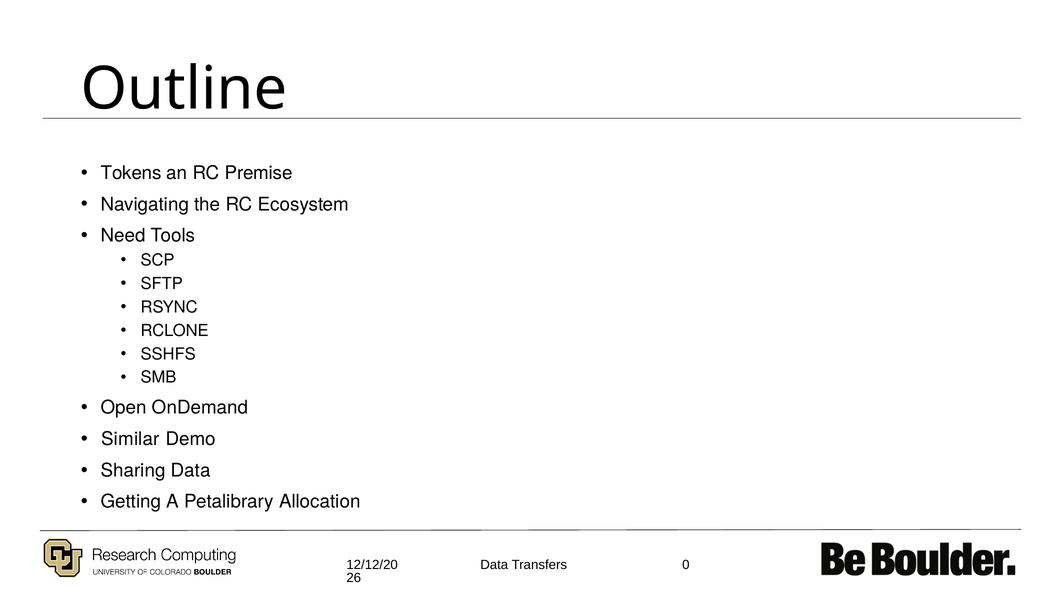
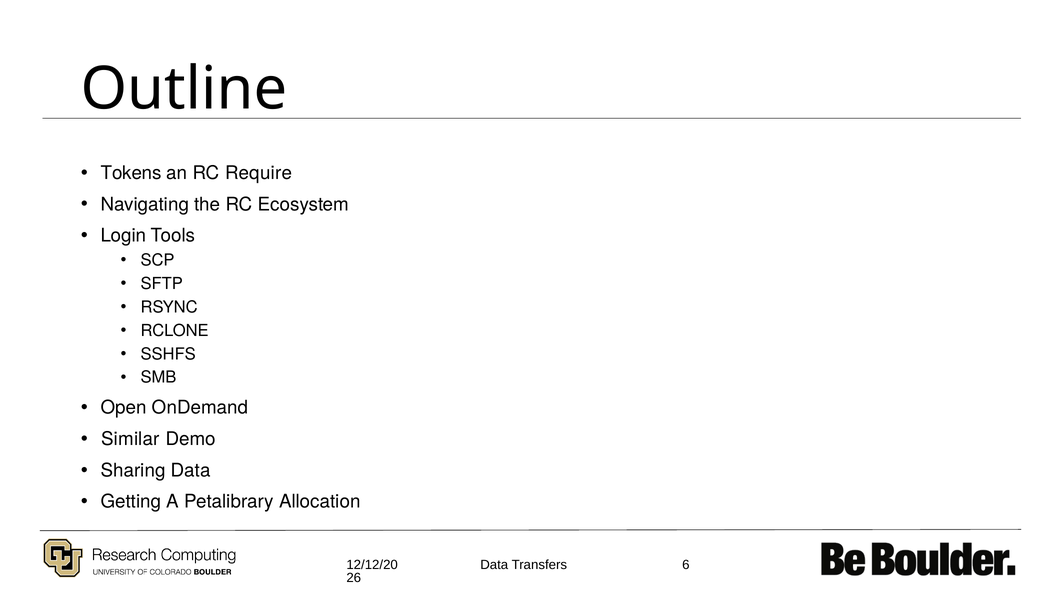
Premise: Premise -> Require (258, 173)
Need: Need -> Login (123, 236)
0: 0 -> 6 (686, 565)
